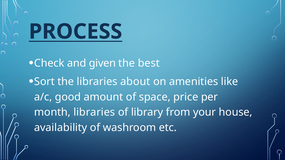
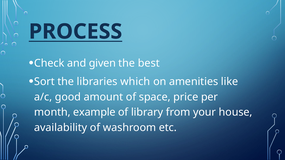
about: about -> which (135, 82)
month libraries: libraries -> example (94, 112)
